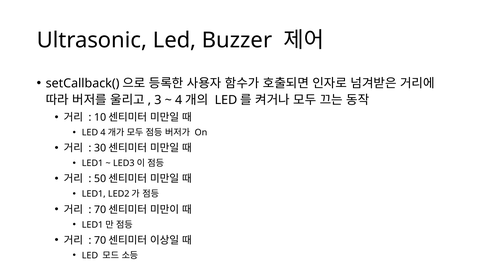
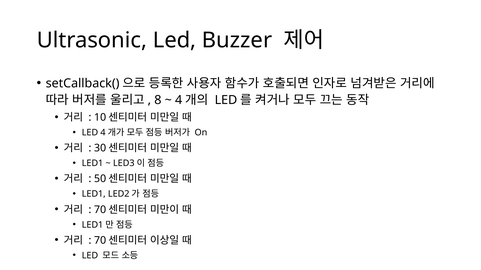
3: 3 -> 8 (158, 100)
